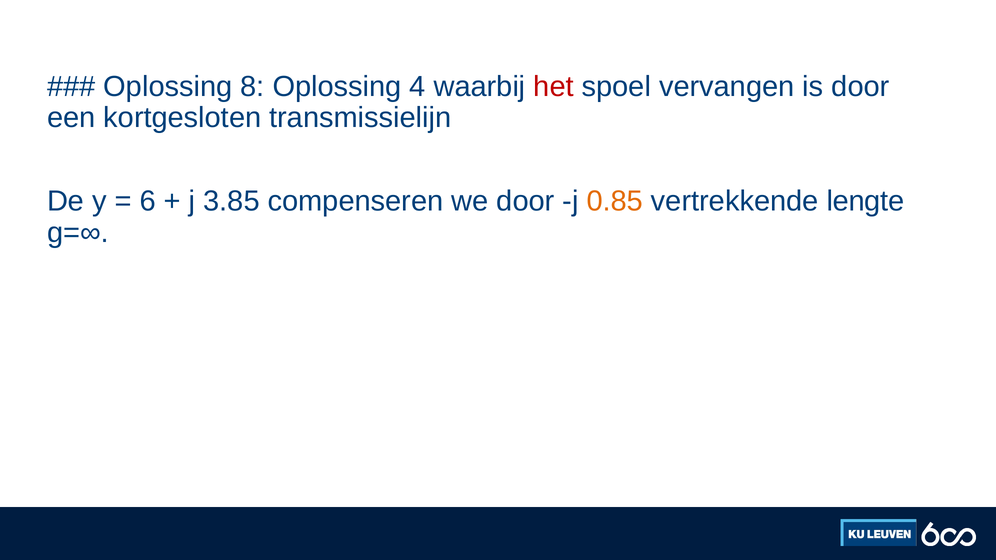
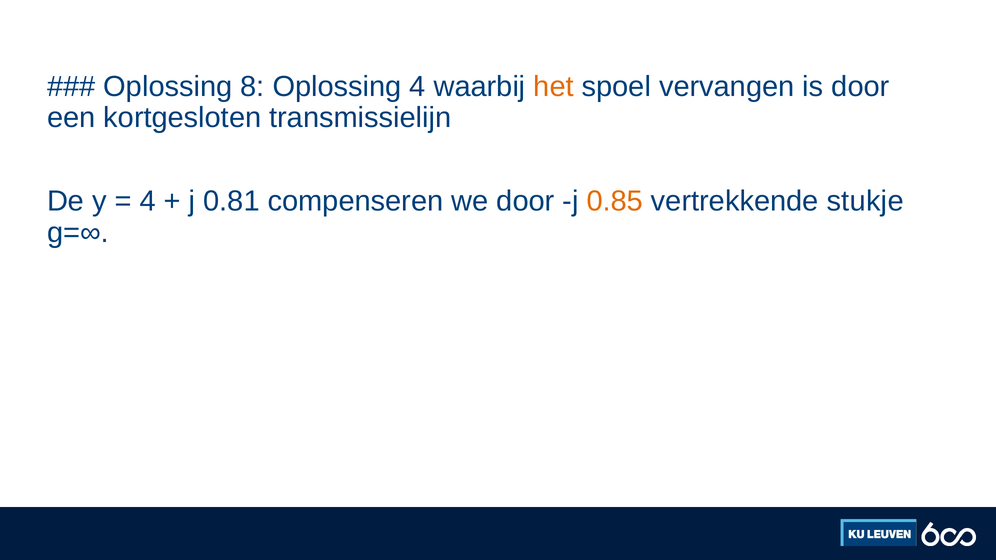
het colour: red -> orange (554, 86)
6: 6 -> 4 (148, 201)
3.85: 3.85 -> 0.81 (231, 201)
lengte: lengte -> stukje (865, 201)
